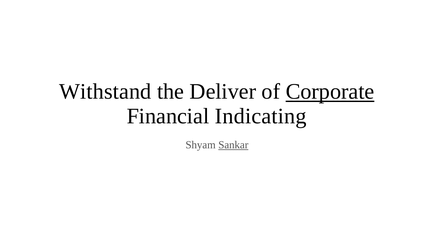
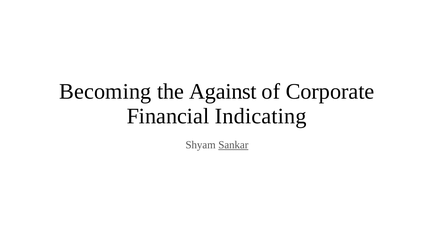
Withstand: Withstand -> Becoming (105, 92)
Deliver: Deliver -> Against (223, 92)
Corporate underline: present -> none (330, 92)
